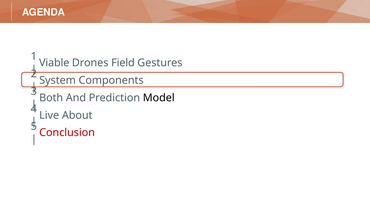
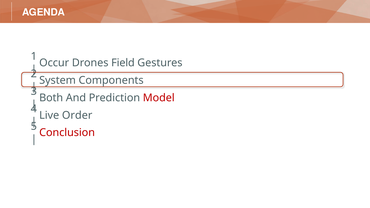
Viable: Viable -> Occur (54, 63)
Model colour: black -> red (159, 98)
About: About -> Order (77, 115)
